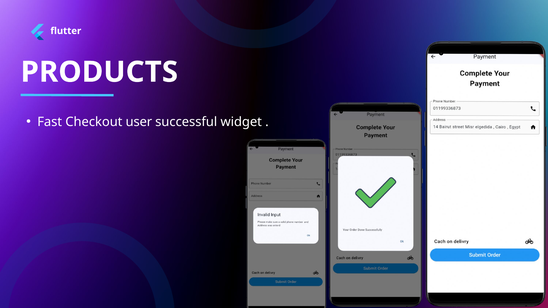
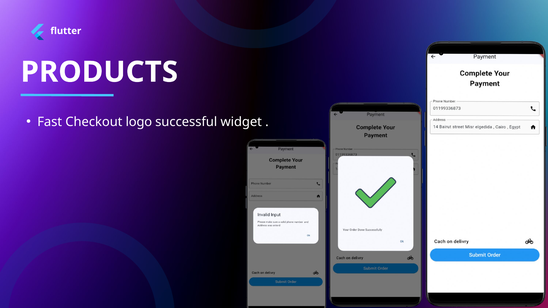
user: user -> logo (139, 122)
